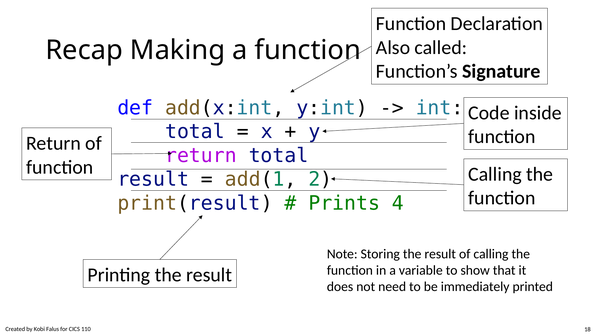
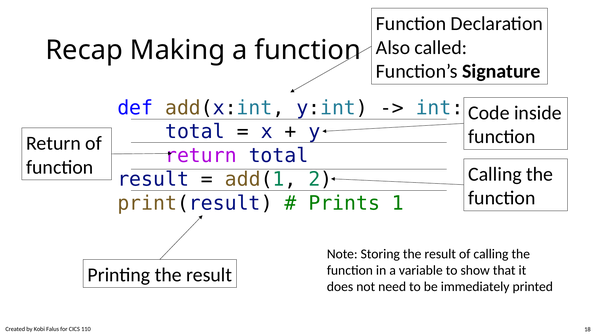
4: 4 -> 1 (398, 203)
